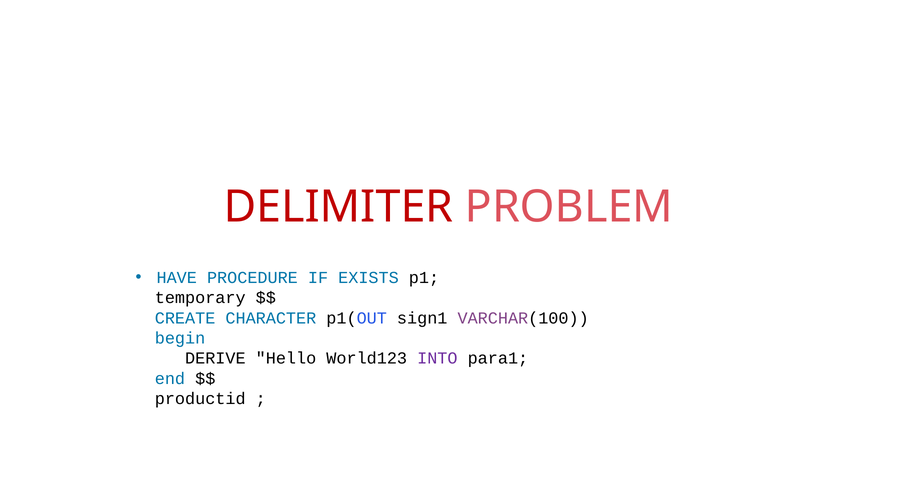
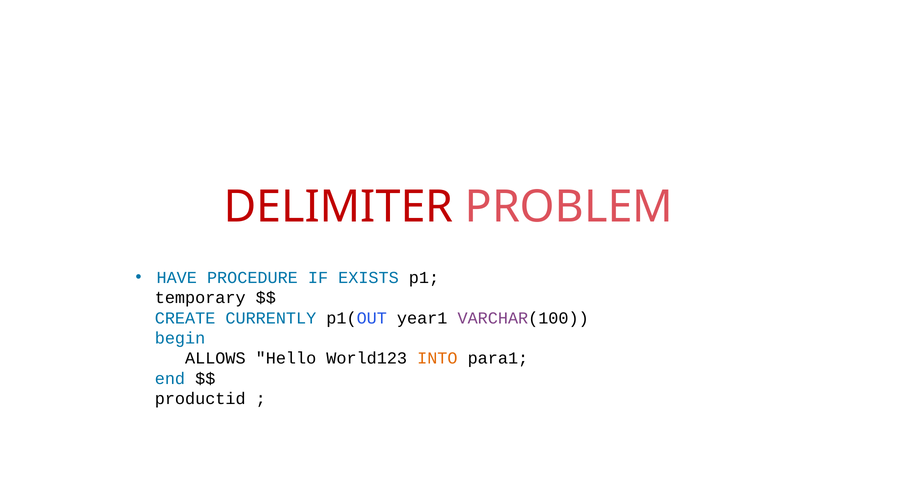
CHARACTER: CHARACTER -> CURRENTLY (271, 318)
sign1: sign1 -> year1 (422, 318)
DERIVE: DERIVE -> ALLOWS (215, 359)
INTO colour: purple -> orange (437, 359)
